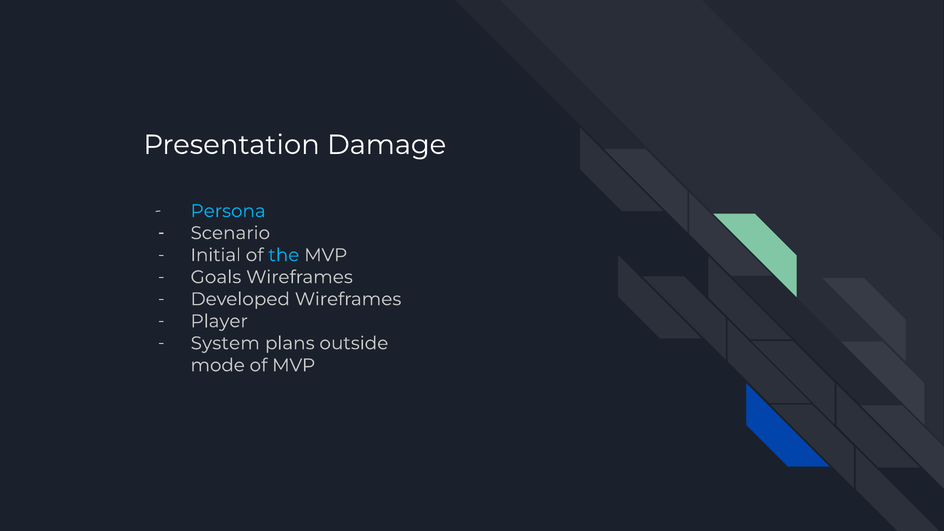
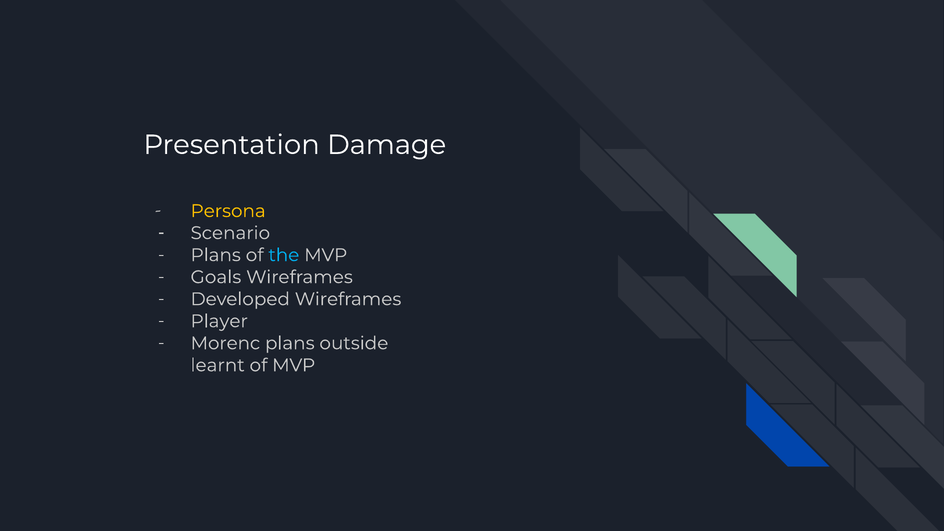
Persona colour: light blue -> yellow (228, 211)
Initial: Initial -> Plans (216, 255)
System: System -> Morenc (225, 343)
mode: mode -> learnt (218, 365)
